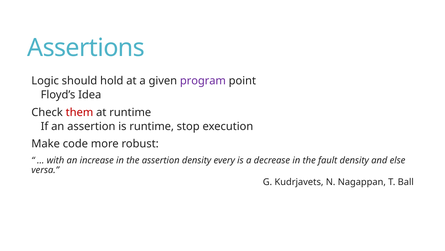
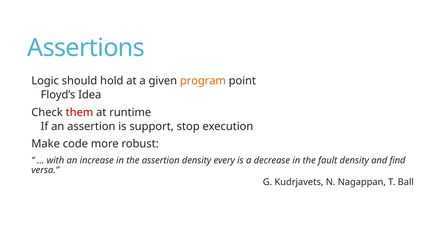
program colour: purple -> orange (203, 80)
is runtime: runtime -> support (152, 126)
else: else -> find (398, 160)
